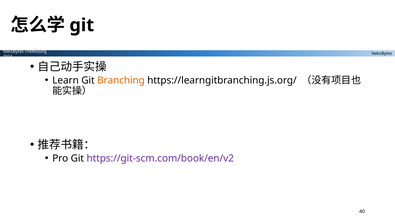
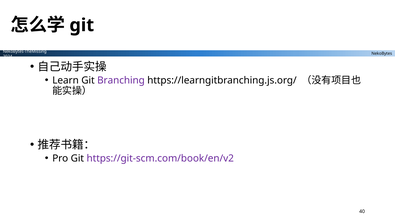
Branching colour: orange -> purple (121, 80)
